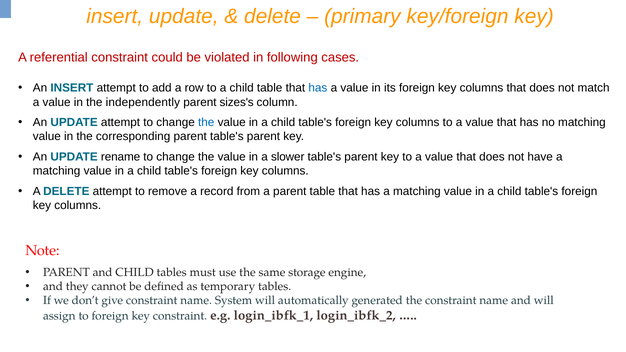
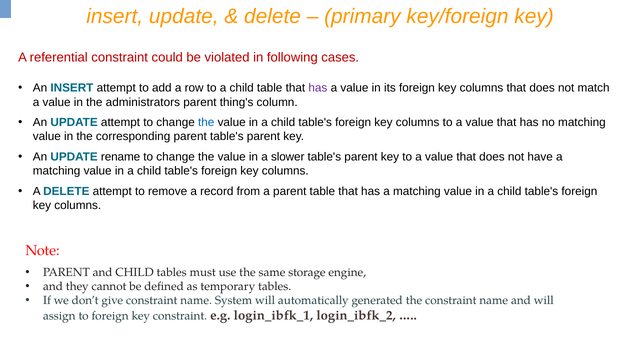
has colour: blue -> purple (318, 88)
independently: independently -> administrators (143, 102)
sizes's: sizes's -> thing's (237, 102)
